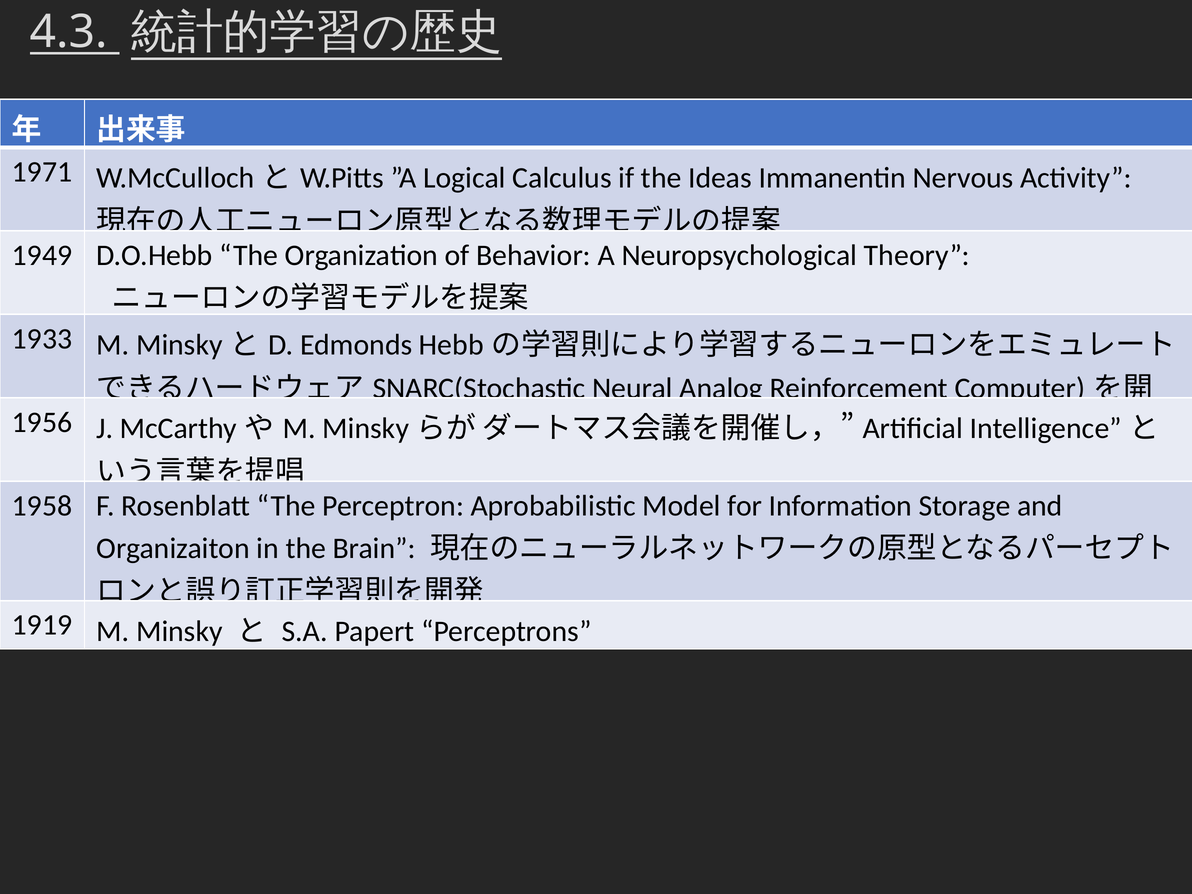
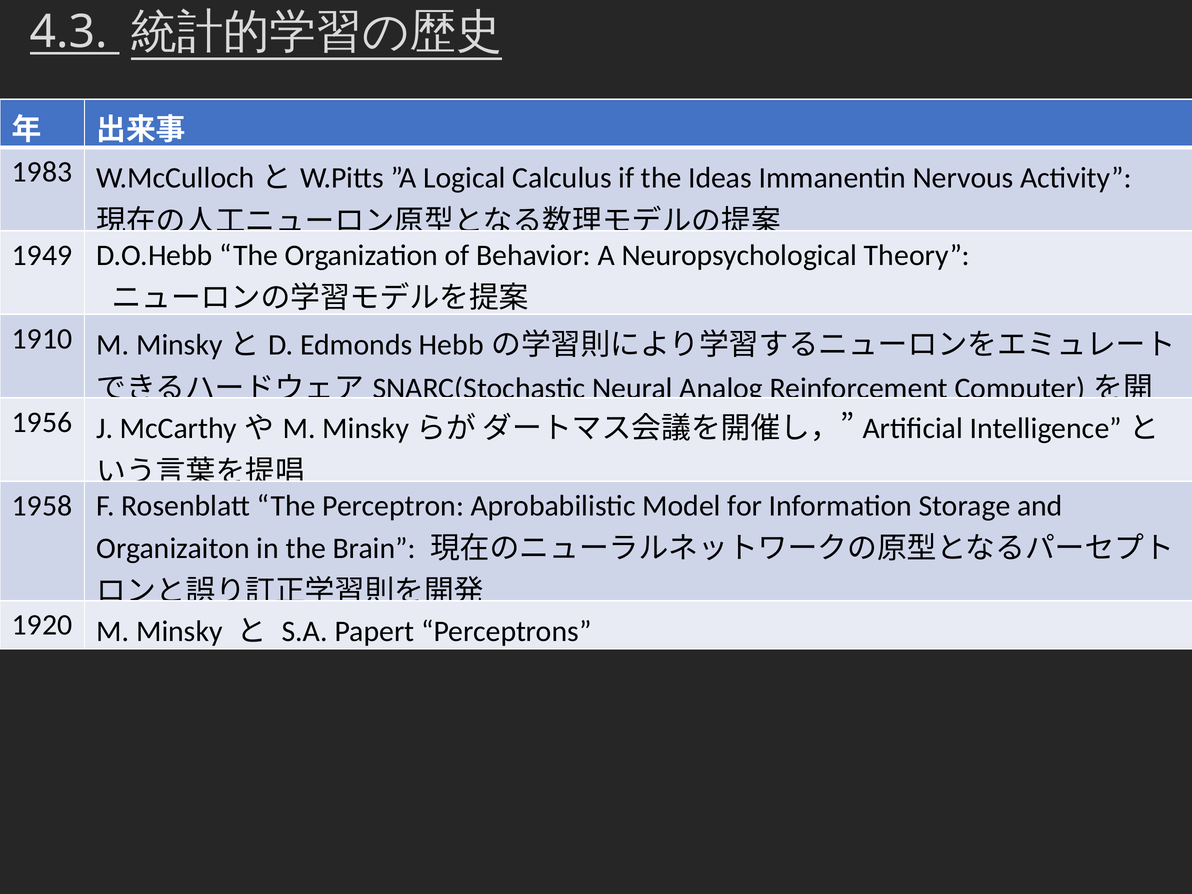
1971: 1971 -> 1983 (42, 172)
1933: 1933 -> 1910 (42, 339)
1919: 1919 -> 1920 (42, 625)
